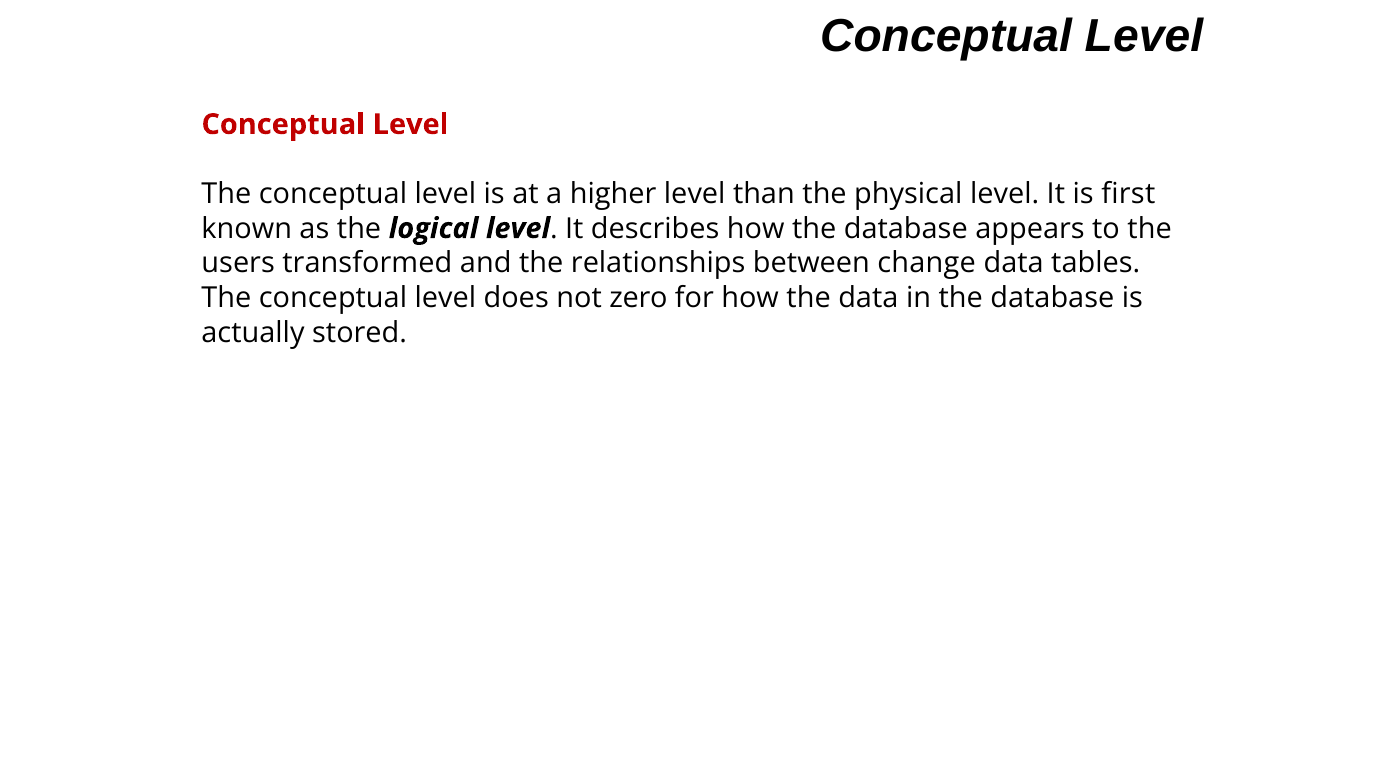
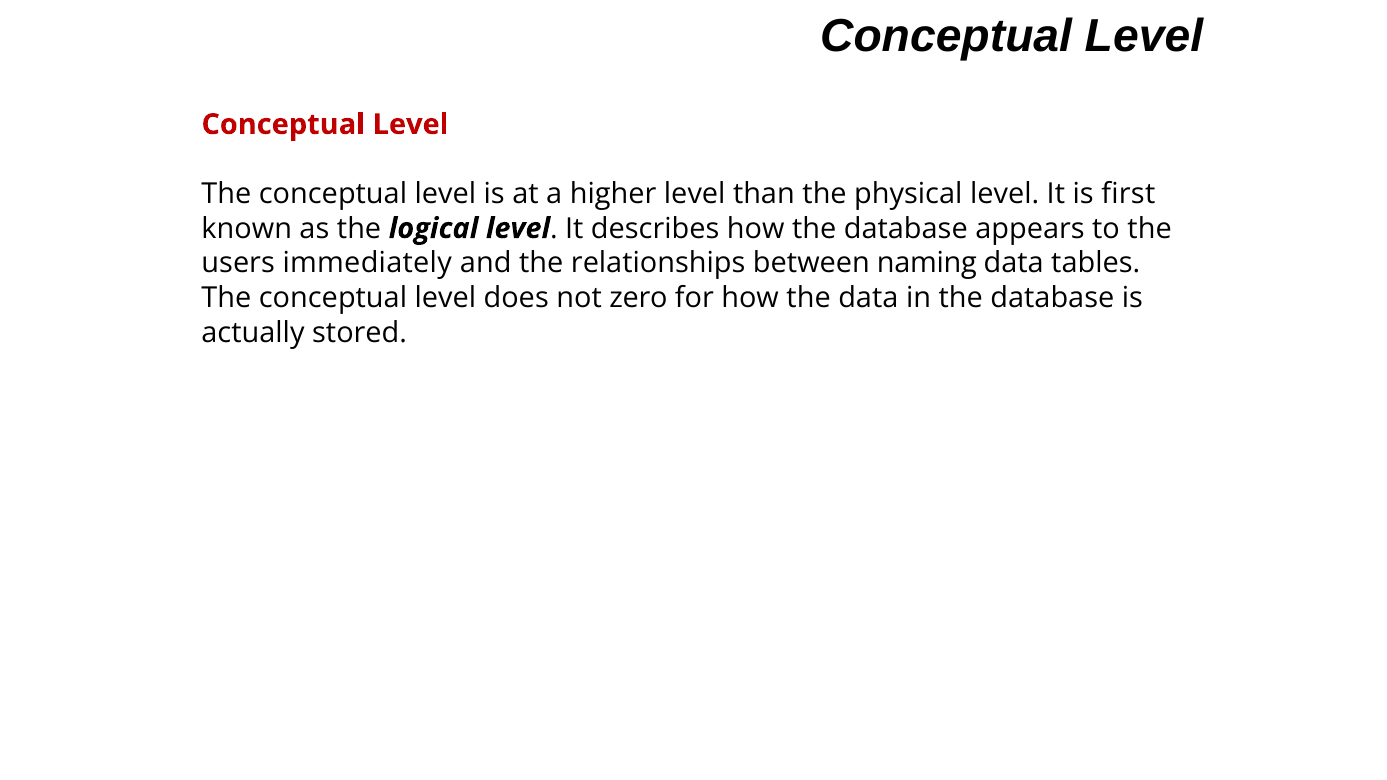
transformed: transformed -> immediately (367, 263)
change: change -> naming (927, 263)
